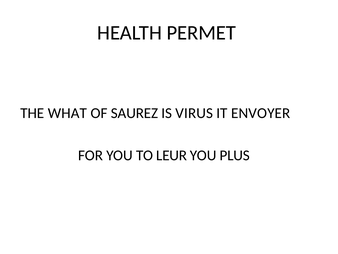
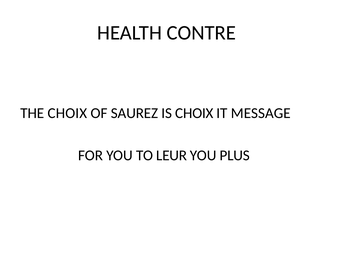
PERMET: PERMET -> CONTRE (201, 33)
THE WHAT: WHAT -> CHOIX (67, 113)
IS VIRUS: VIRUS -> CHOIX (194, 113)
ENVOYER: ENVOYER -> MESSAGE (261, 113)
